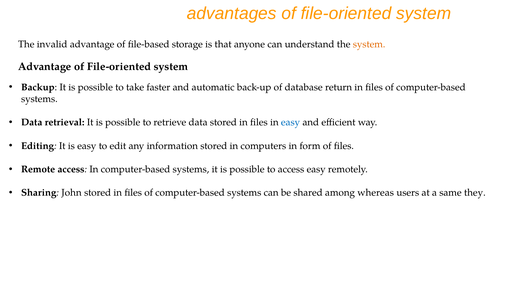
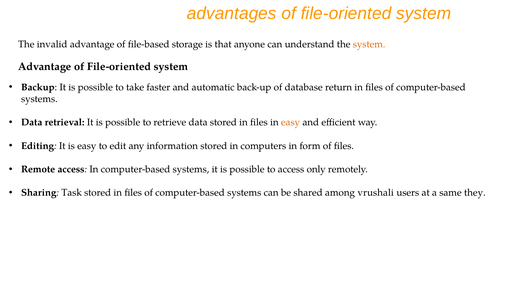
easy colour: blue -> orange (291, 122)
access easy: easy -> only (316, 169)
John: John -> Task (72, 192)
whereas: whereas -> vrushali (376, 192)
